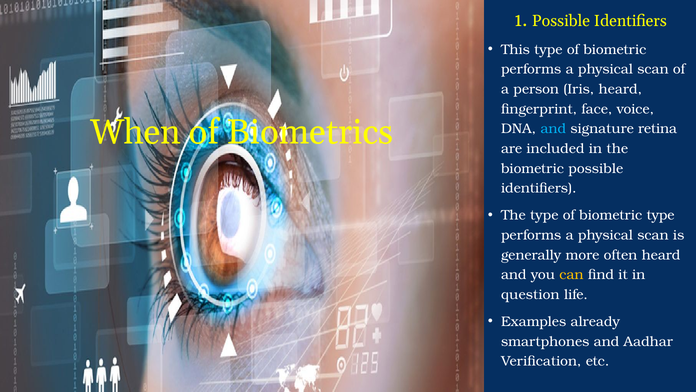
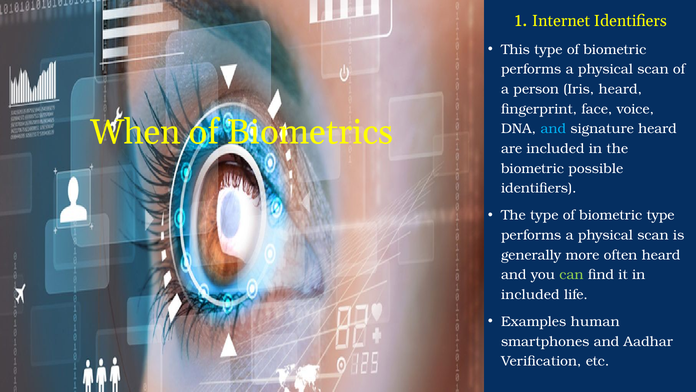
1 Possible: Possible -> Internet (561, 21)
signature retina: retina -> heard (657, 129)
can colour: yellow -> light green (571, 274)
question: question -> included (530, 294)
already: already -> human (595, 321)
